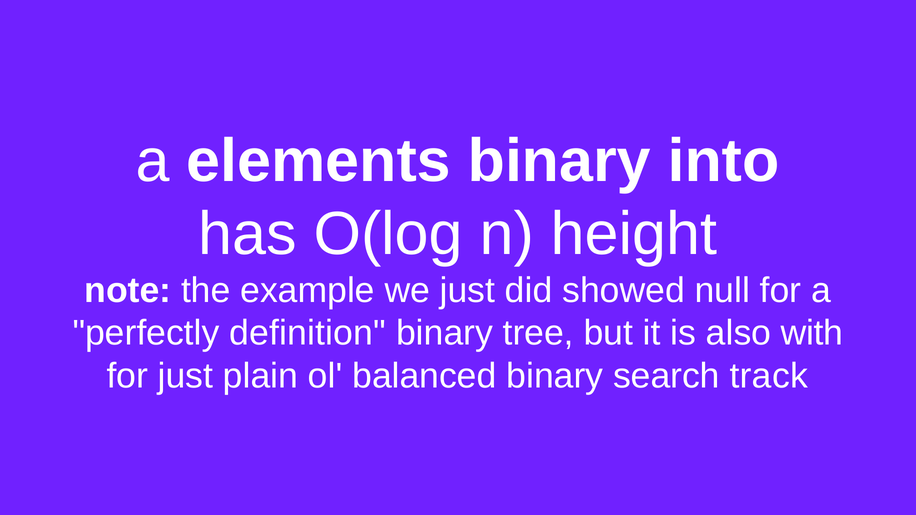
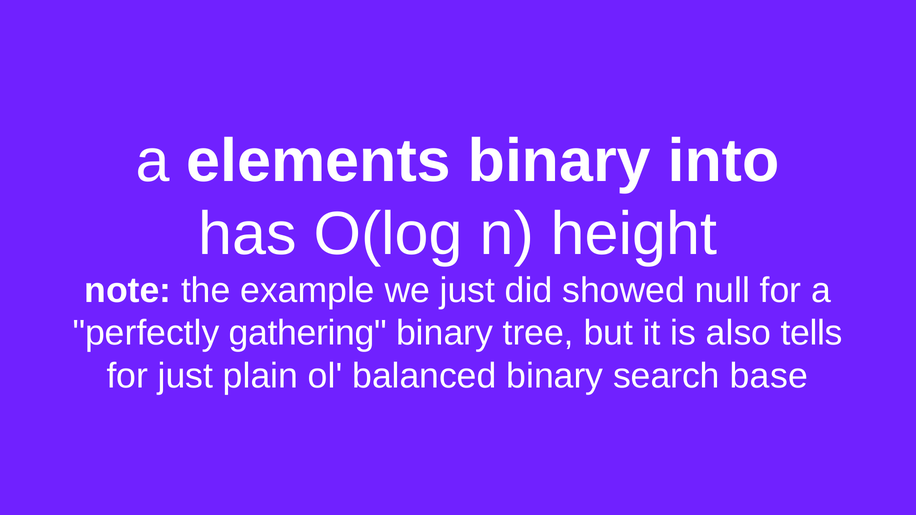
definition: definition -> gathering (308, 333)
with: with -> tells (812, 333)
track: track -> base (769, 376)
